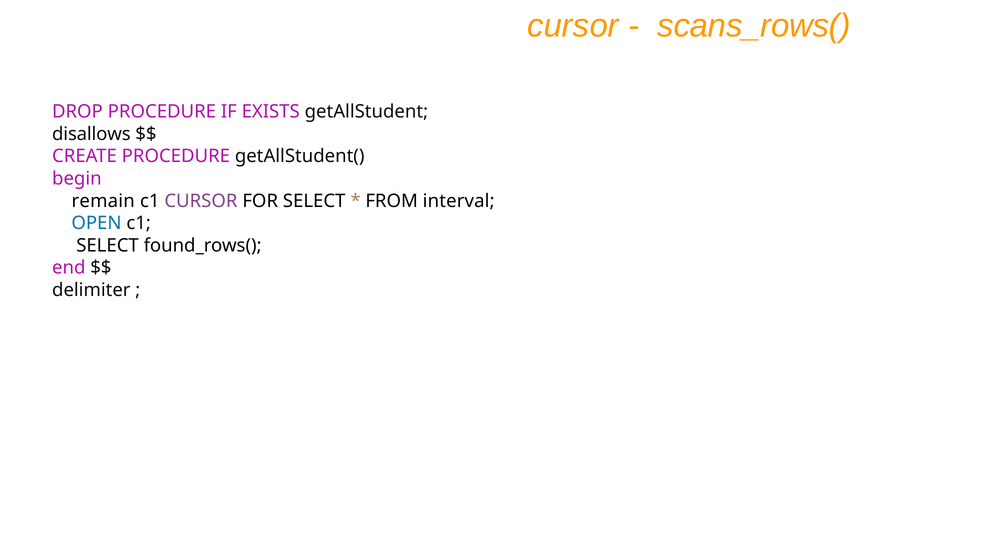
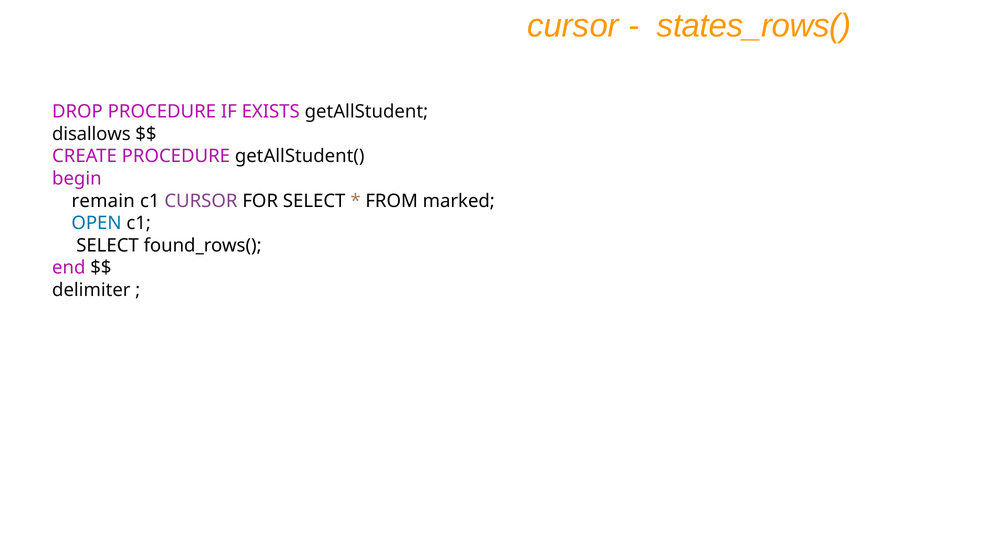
scans_rows(: scans_rows( -> states_rows( (754, 26)
interval: interval -> marked (459, 201)
